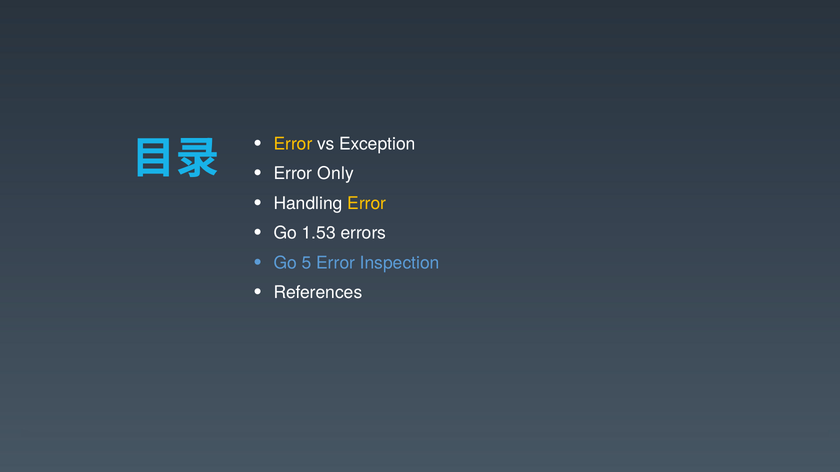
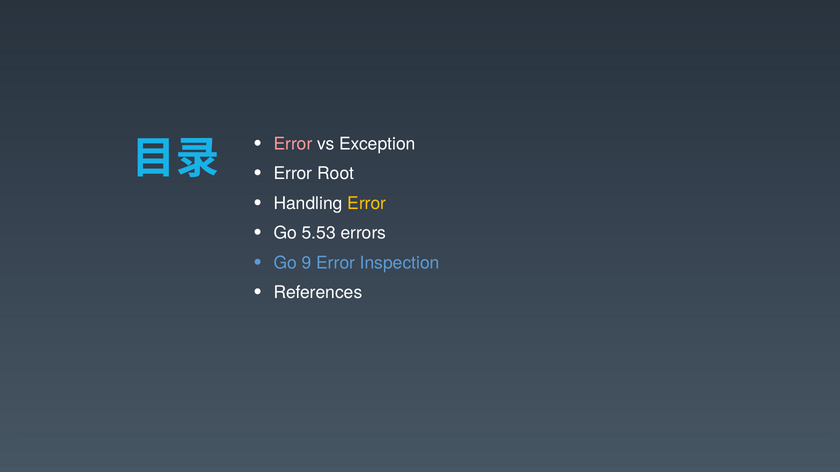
Error colour: yellow -> pink (293, 144)
Only: Only -> Root (336, 174)
1.53: 1.53 -> 5.53 (319, 233)
5: 5 -> 9 (307, 263)
